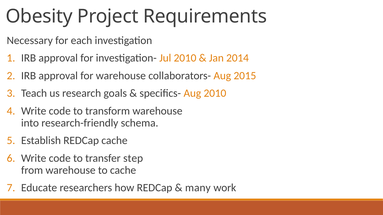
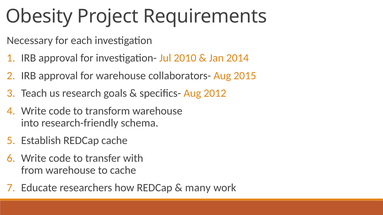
Aug 2010: 2010 -> 2012 (215, 93)
step: step -> with (133, 158)
